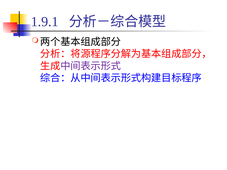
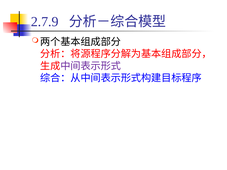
1.9.1: 1.9.1 -> 2.7.9 (45, 22)
